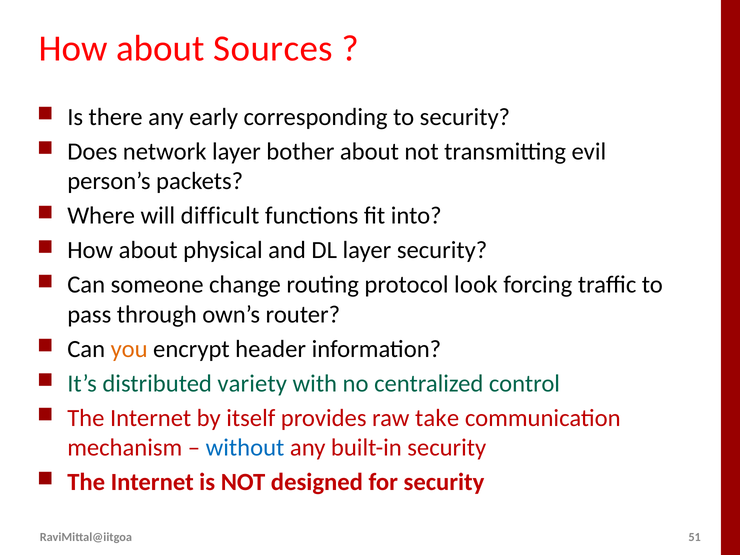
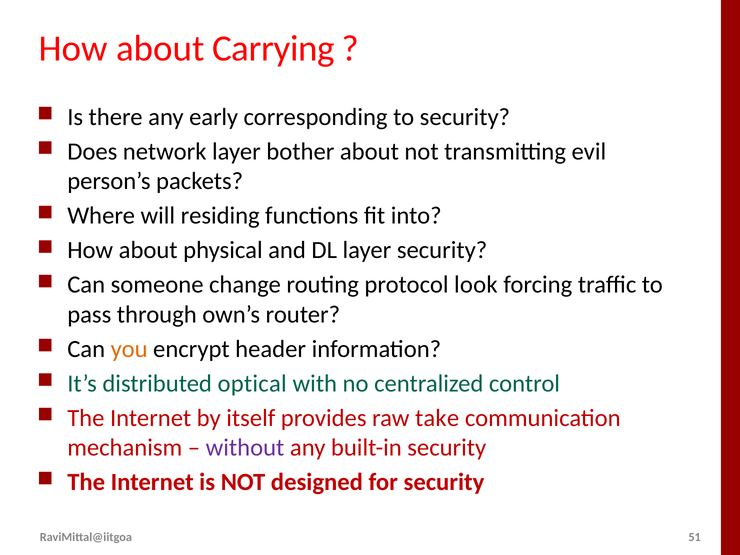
Sources: Sources -> Carrying (273, 49)
difficult: difficult -> residing (220, 216)
variety: variety -> optical (252, 383)
without colour: blue -> purple (245, 448)
